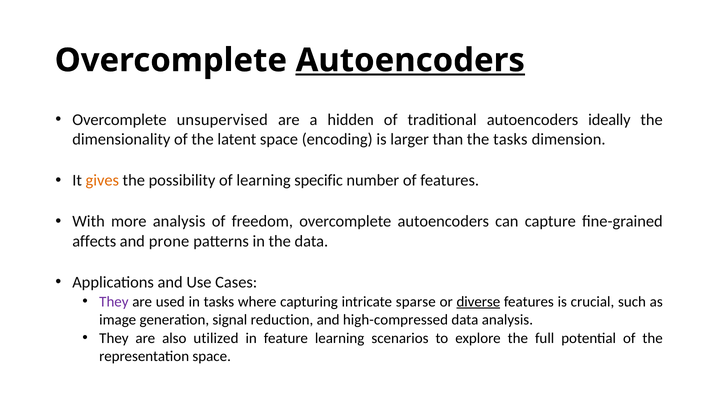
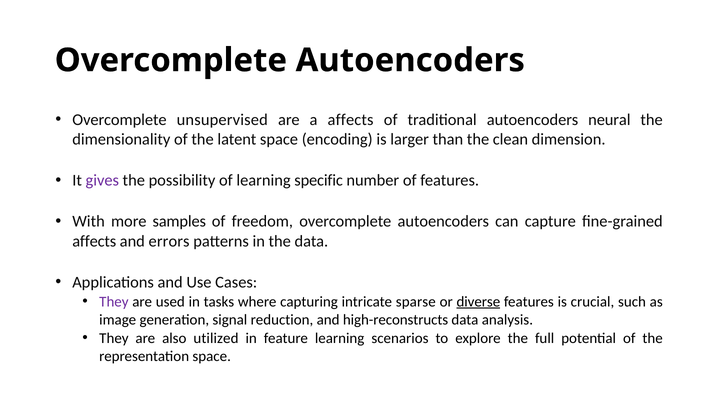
Autoencoders underline: present -> none (410, 60)
a hidden: hidden -> affects (351, 120)
ideally: ideally -> neural (609, 120)
the tasks: tasks -> clean (510, 139)
gives colour: orange -> purple (102, 180)
more analysis: analysis -> samples (179, 221)
prone: prone -> errors (169, 241)
high-compressed: high-compressed -> high-reconstructs (396, 320)
